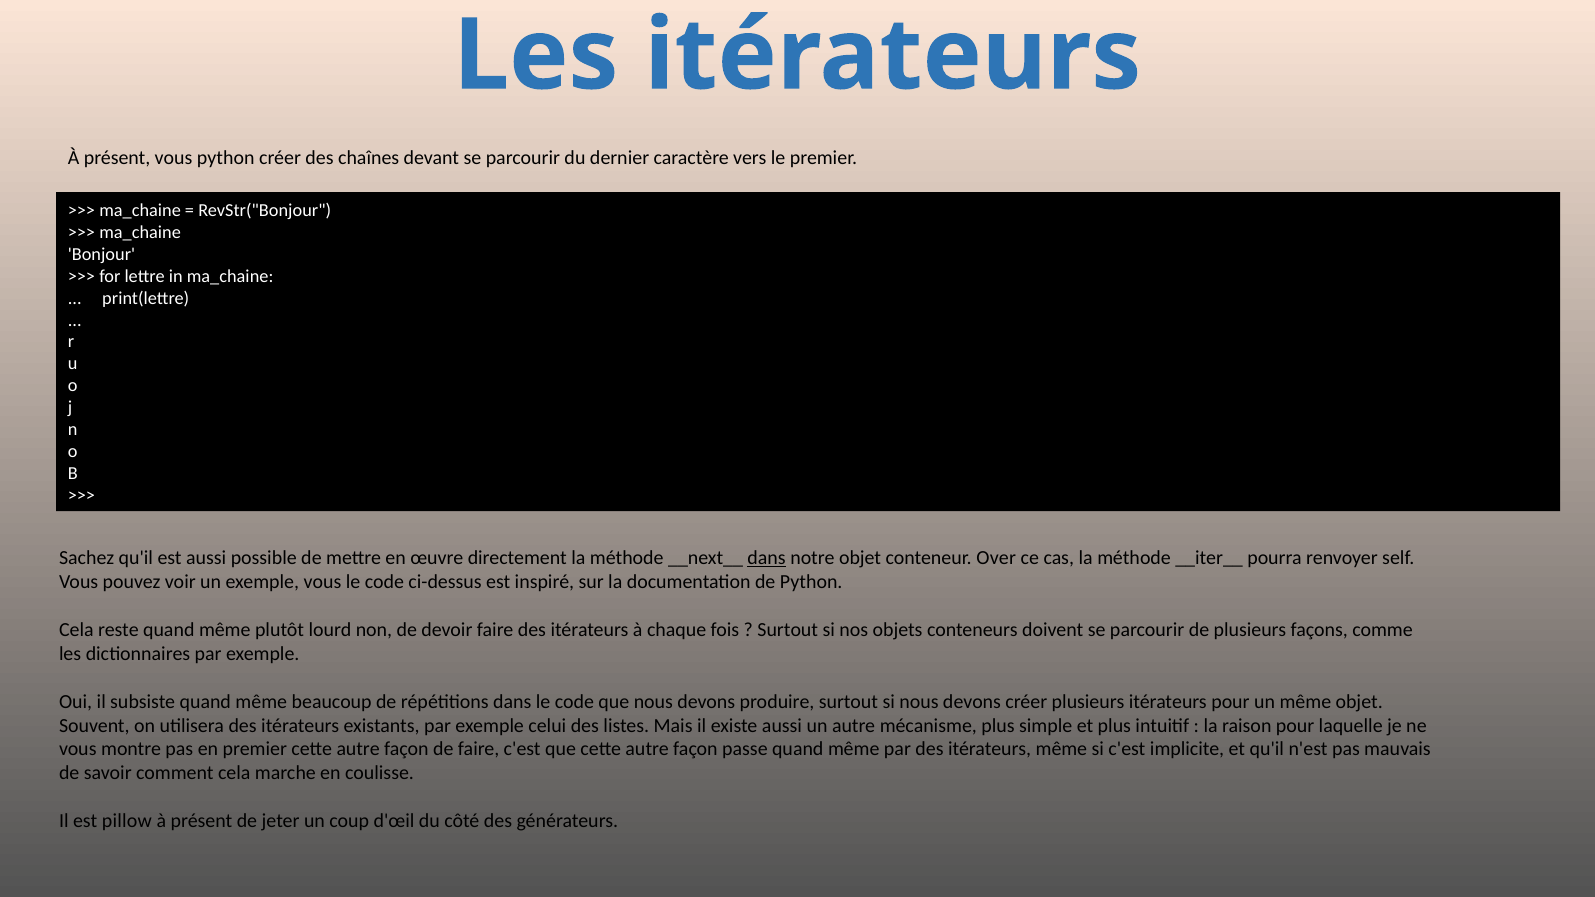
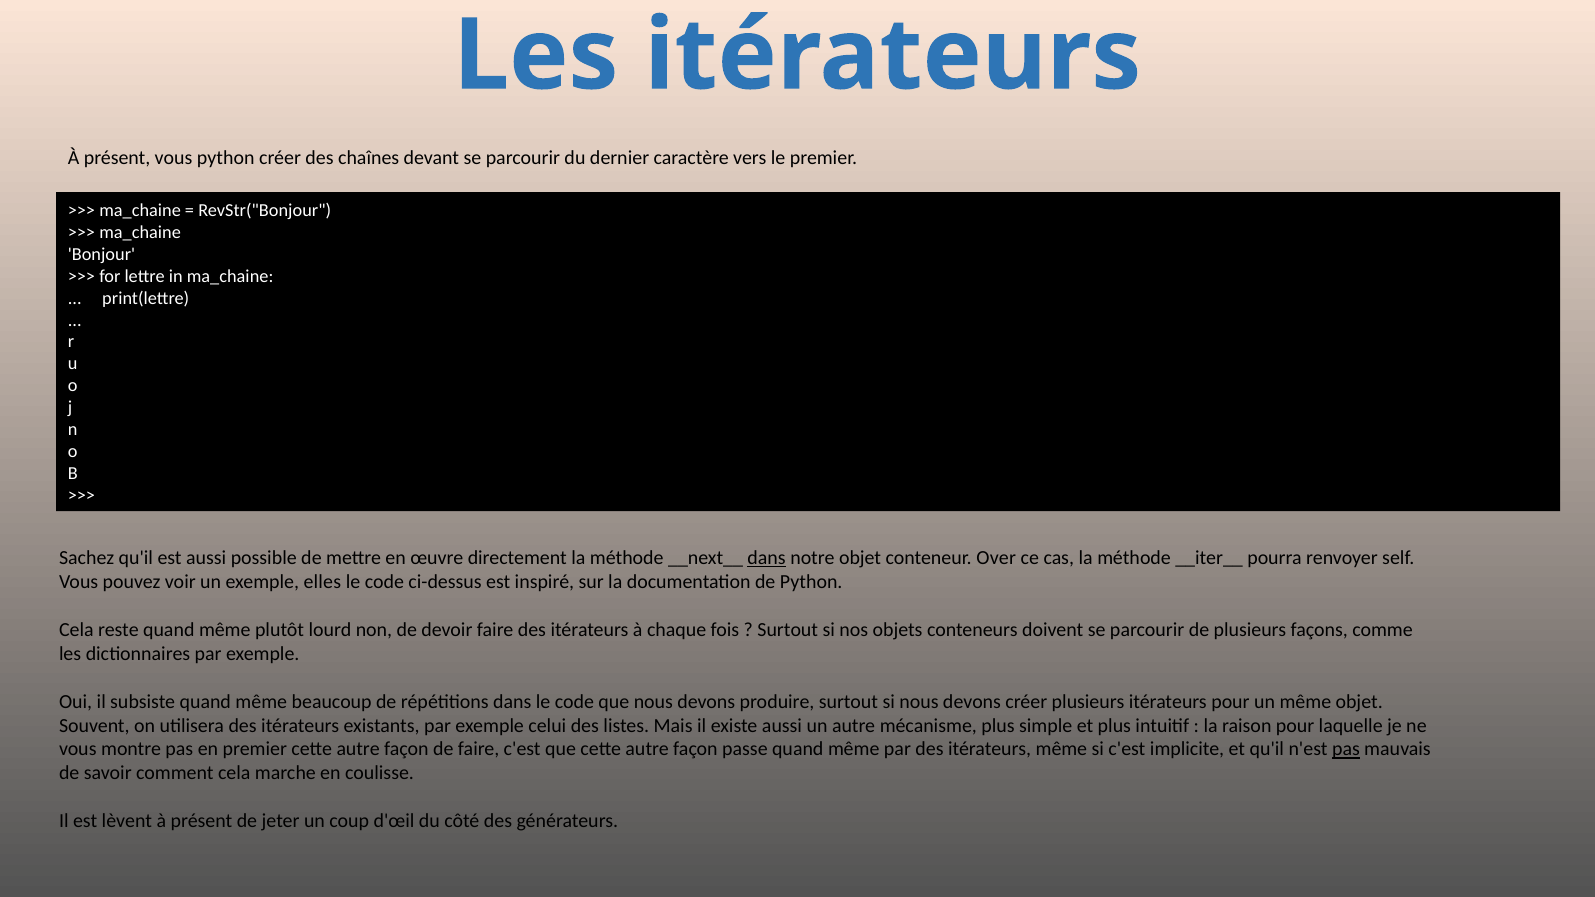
exemple vous: vous -> elles (322, 582)
pas underline: none -> present (1346, 750)
pillow: pillow -> lèvent (127, 821)
